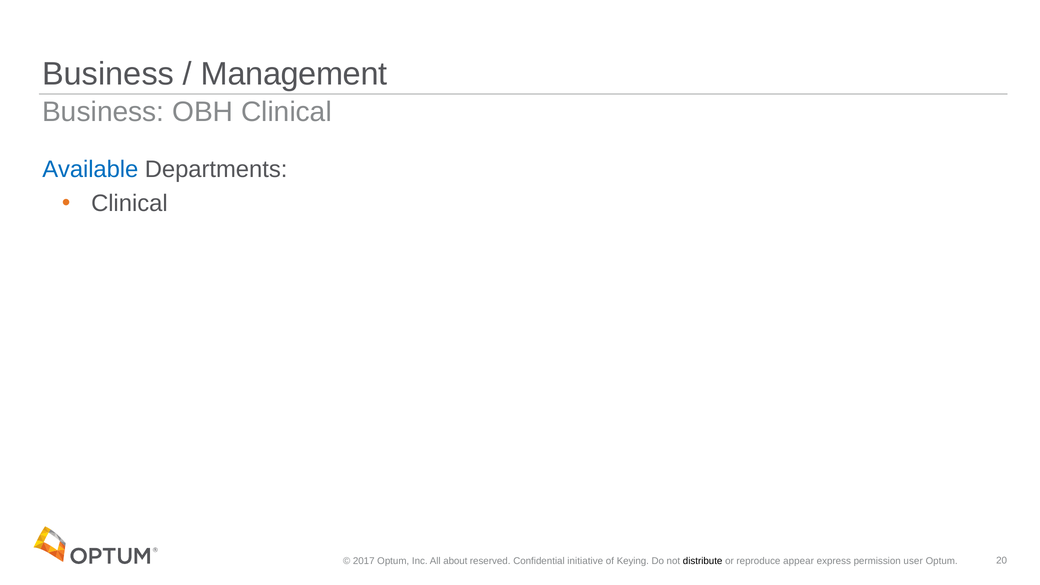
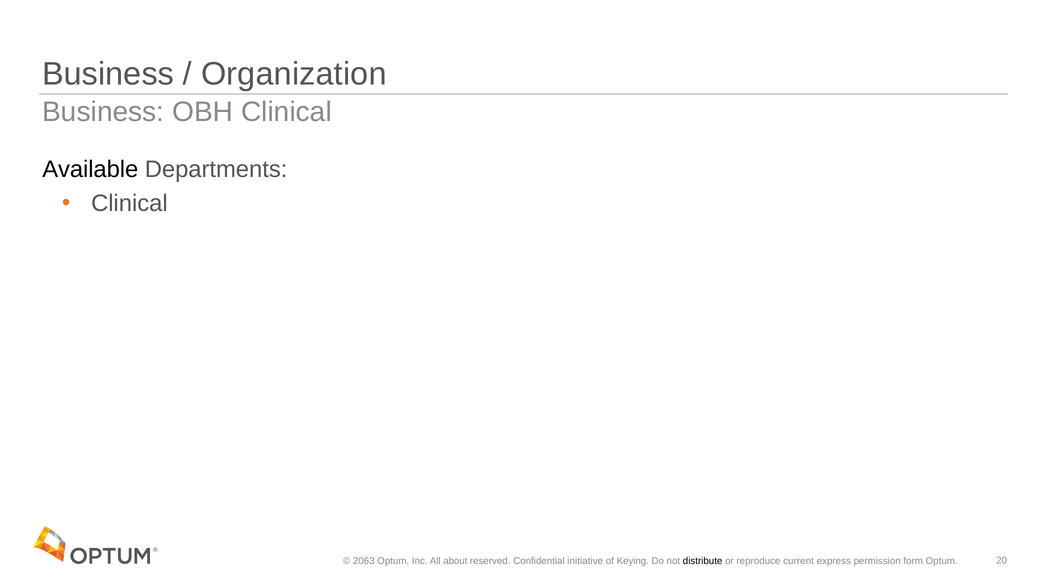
Management: Management -> Organization (294, 74)
Available colour: blue -> black (90, 170)
2017: 2017 -> 2063 (364, 561)
appear: appear -> current (799, 561)
user: user -> form (913, 561)
